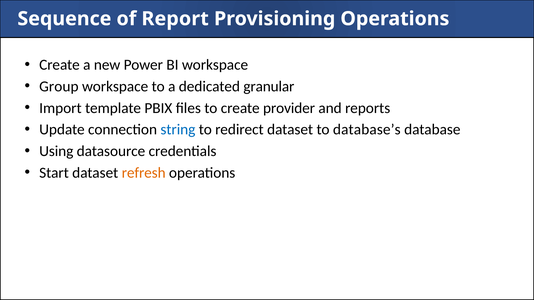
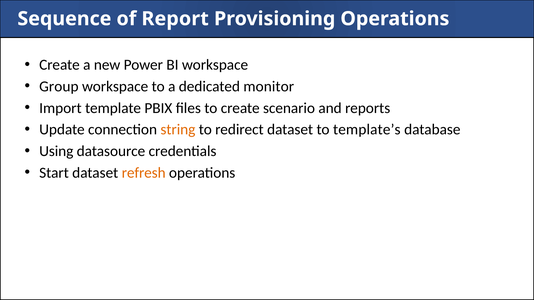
granular: granular -> monitor (269, 87)
provider: provider -> scenario (289, 108)
string colour: blue -> orange (178, 130)
database’s: database’s -> template’s (367, 130)
